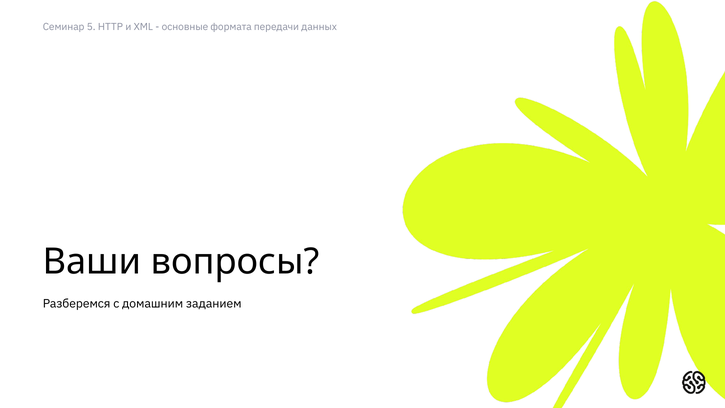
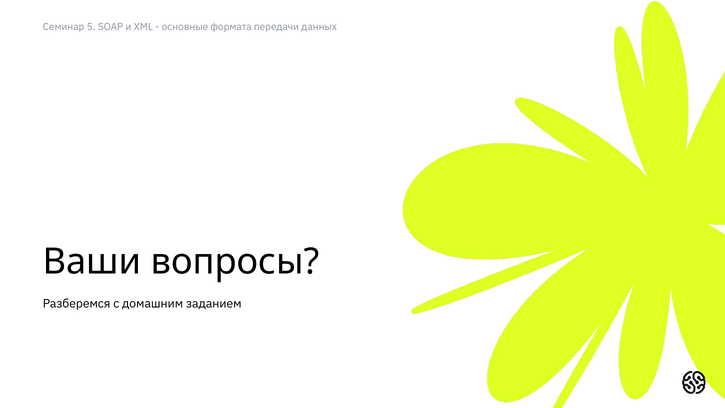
HTTP: HTTP -> SOAP (111, 27)
